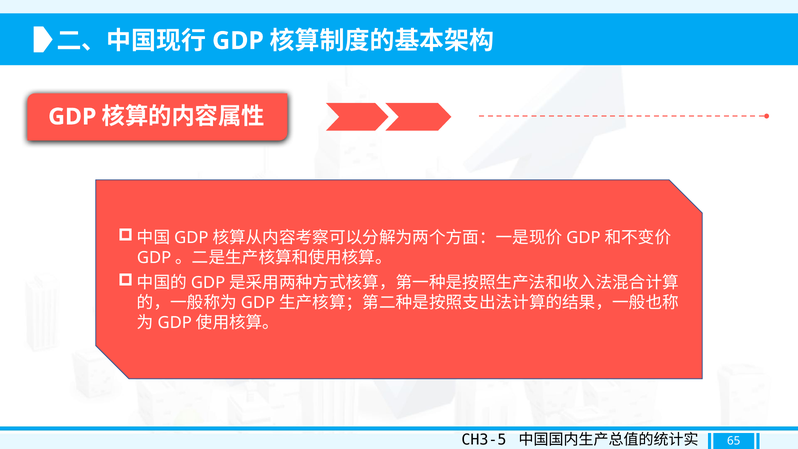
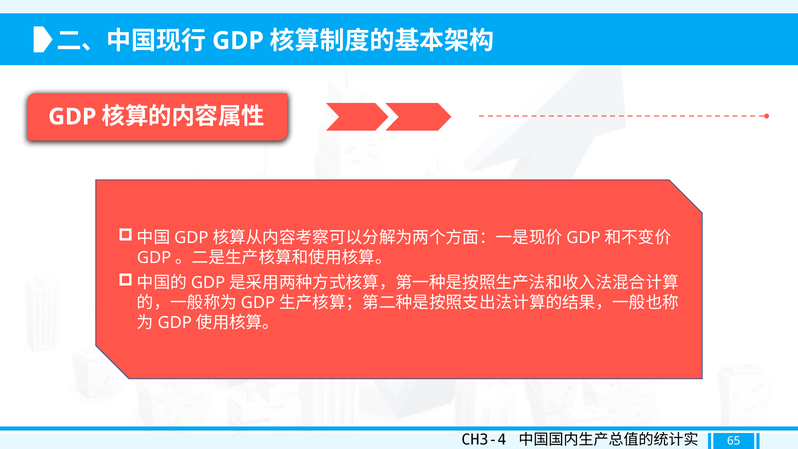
CH3-5: CH3-5 -> CH3-4 (484, 440)
